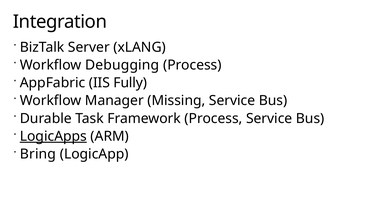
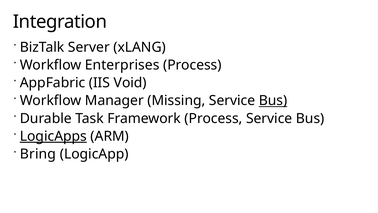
Debugging: Debugging -> Enterprises (122, 65)
Fully: Fully -> Void (130, 83)
Bus underline: none -> present (273, 100)
